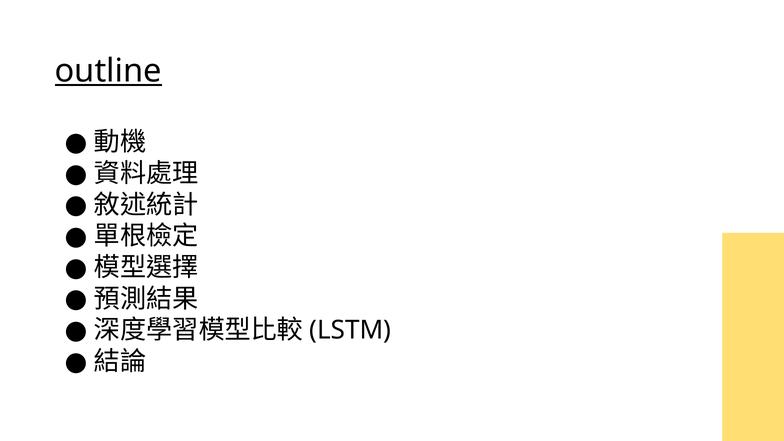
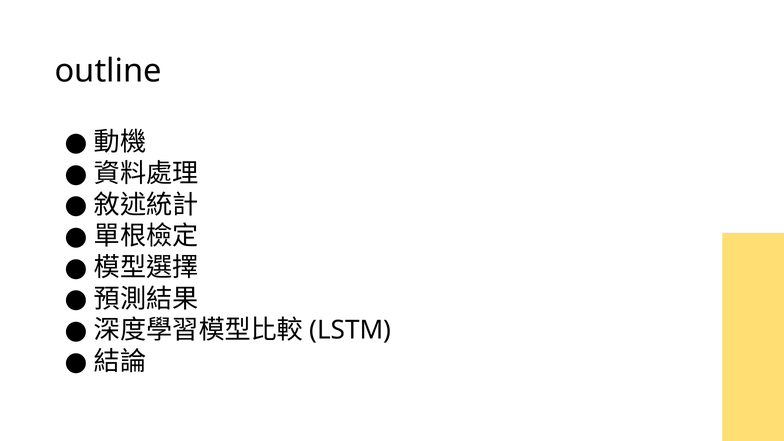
outline underline: present -> none (108, 71)
